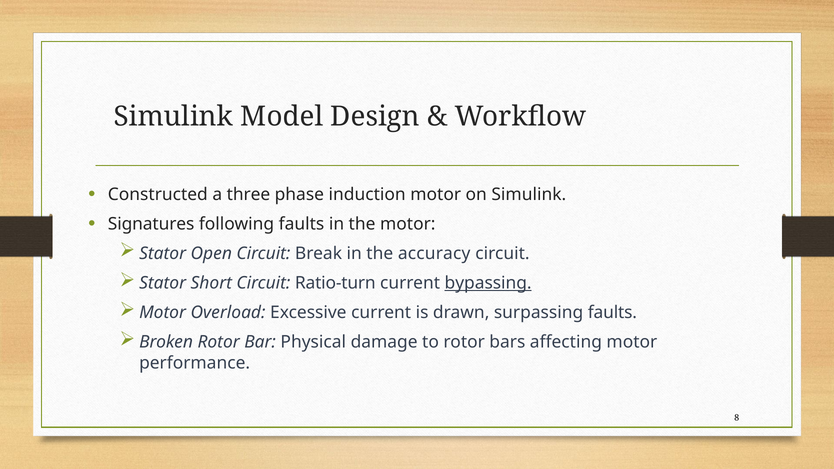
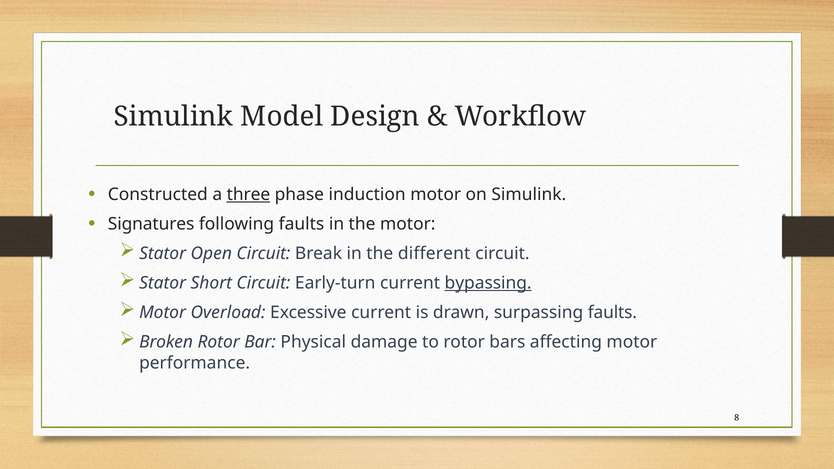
three underline: none -> present (248, 194)
accuracy: accuracy -> different (434, 254)
Ratio-turn: Ratio-turn -> Early-turn (335, 283)
